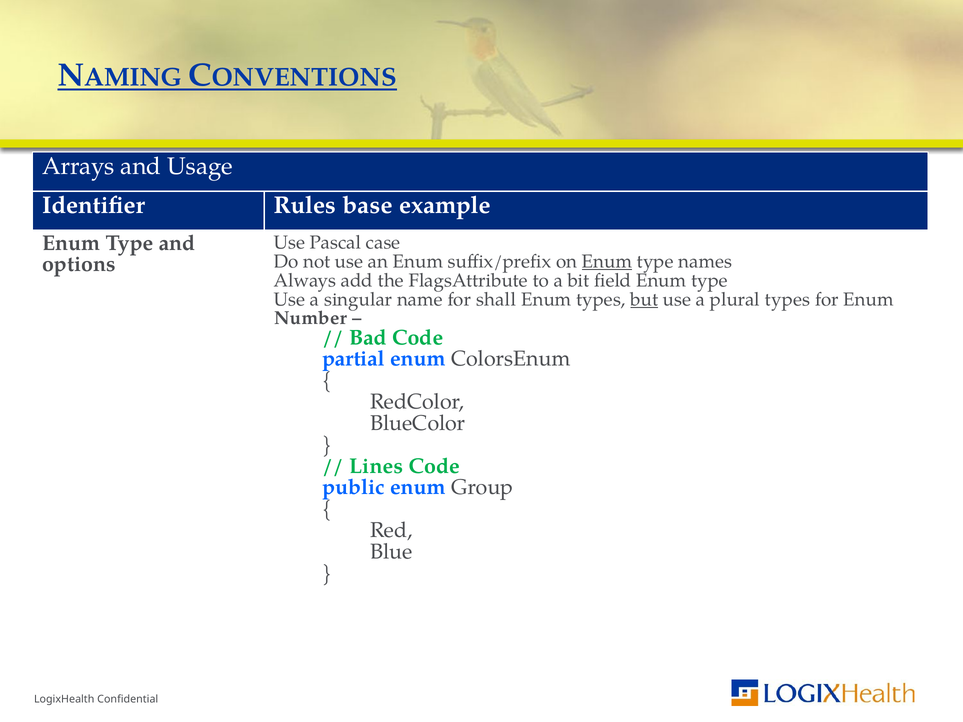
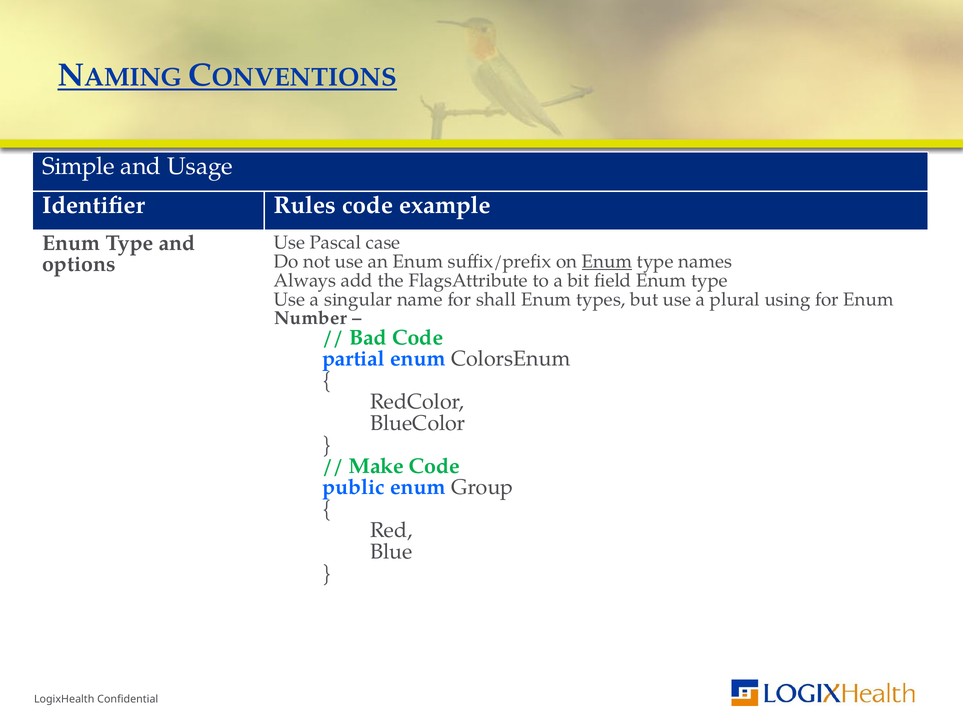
Arrays: Arrays -> Simple (78, 167)
Rules base: base -> code (368, 205)
but underline: present -> none (644, 299)
plural types: types -> using (788, 299)
Lines: Lines -> Make (376, 466)
